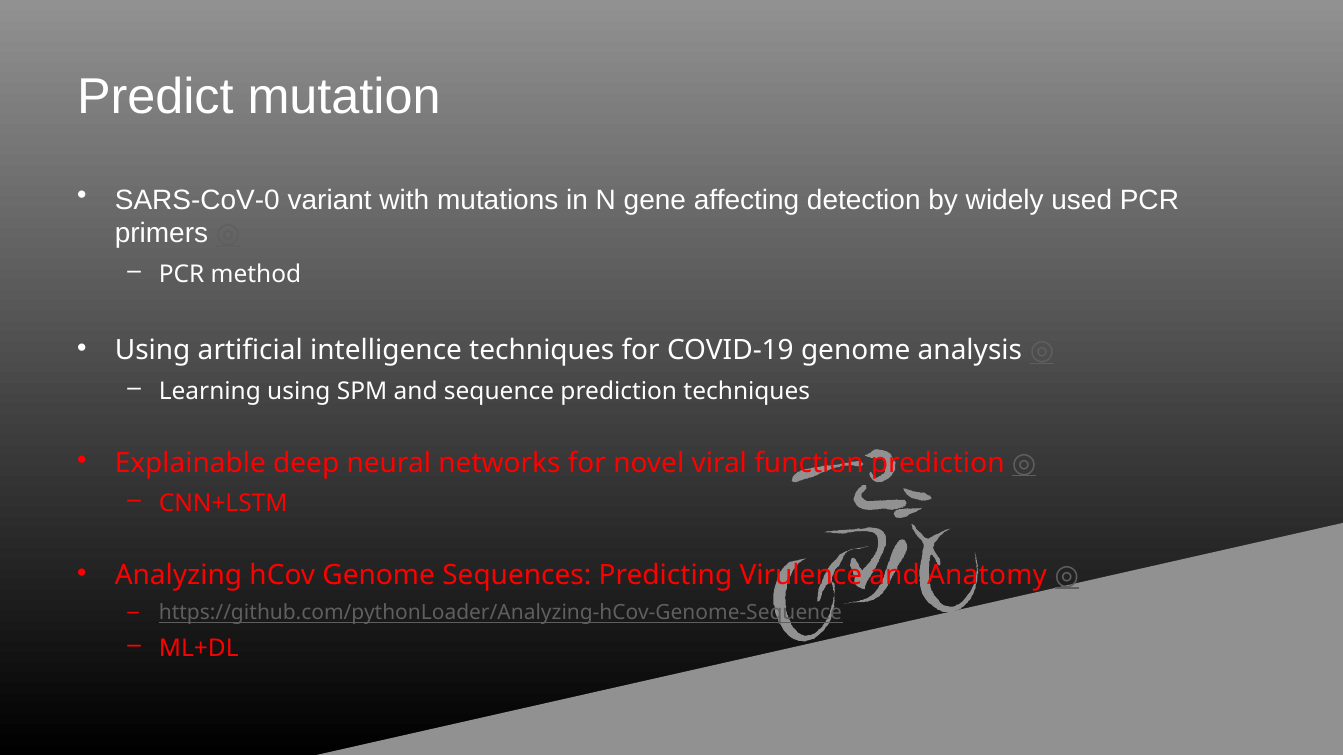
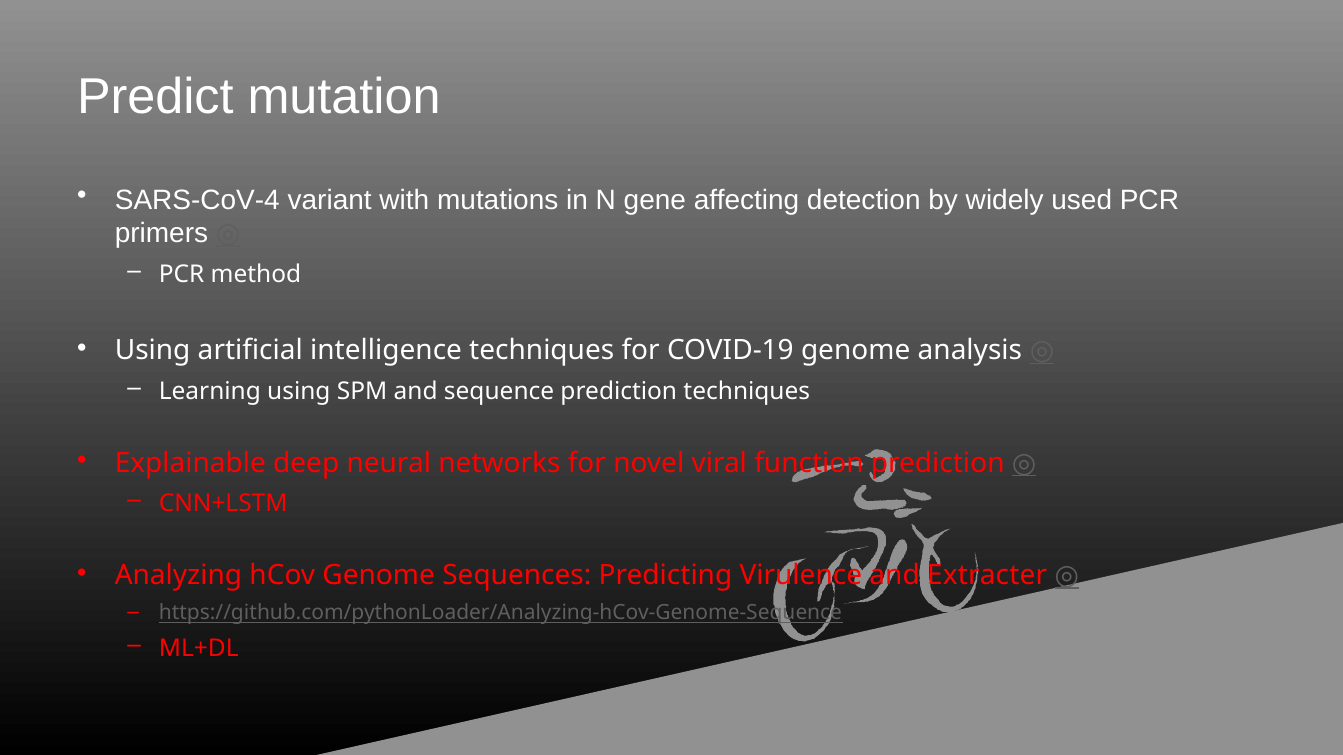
SARS‐CoV‐0: SARS‐CoV‐0 -> SARS‐CoV‐4 (197, 200)
Anatomy: Anatomy -> Extracter (987, 575)
